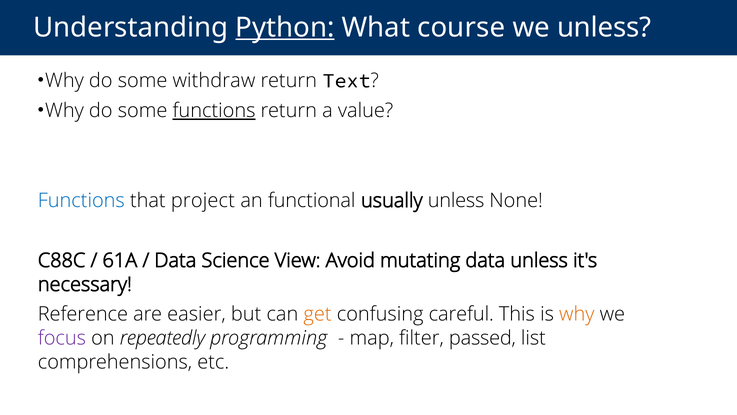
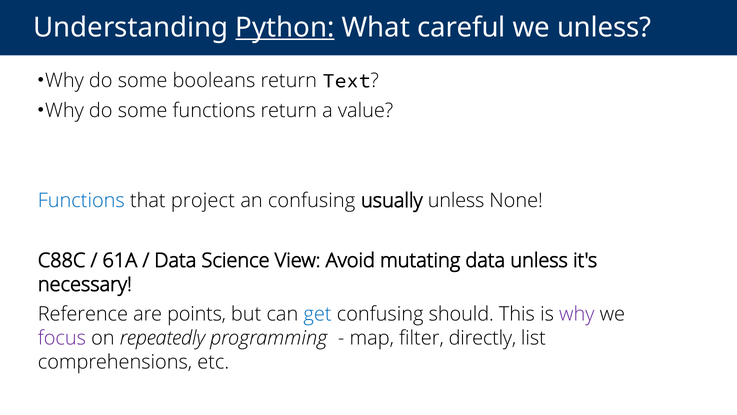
course: course -> careful (461, 27)
withdraw: withdraw -> booleans (214, 81)
functions underline: present -> none (214, 111)
an functional: functional -> confusing (312, 200)
easier: easier -> points (197, 314)
get colour: orange -> blue (318, 314)
careful: careful -> should (461, 314)
why colour: orange -> purple (577, 314)
passed: passed -> directly (482, 338)
